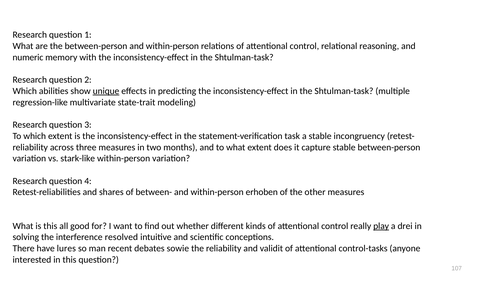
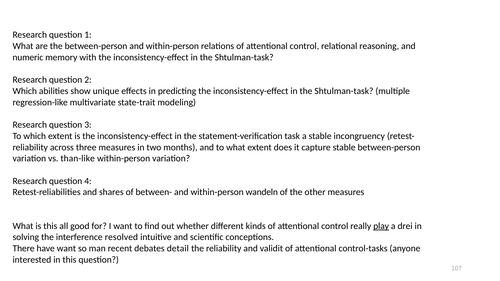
unique underline: present -> none (106, 91)
stark-like: stark-like -> than-like (78, 159)
erhoben: erhoben -> wandeln (262, 192)
have lures: lures -> want (66, 249)
sowie: sowie -> detail (178, 249)
